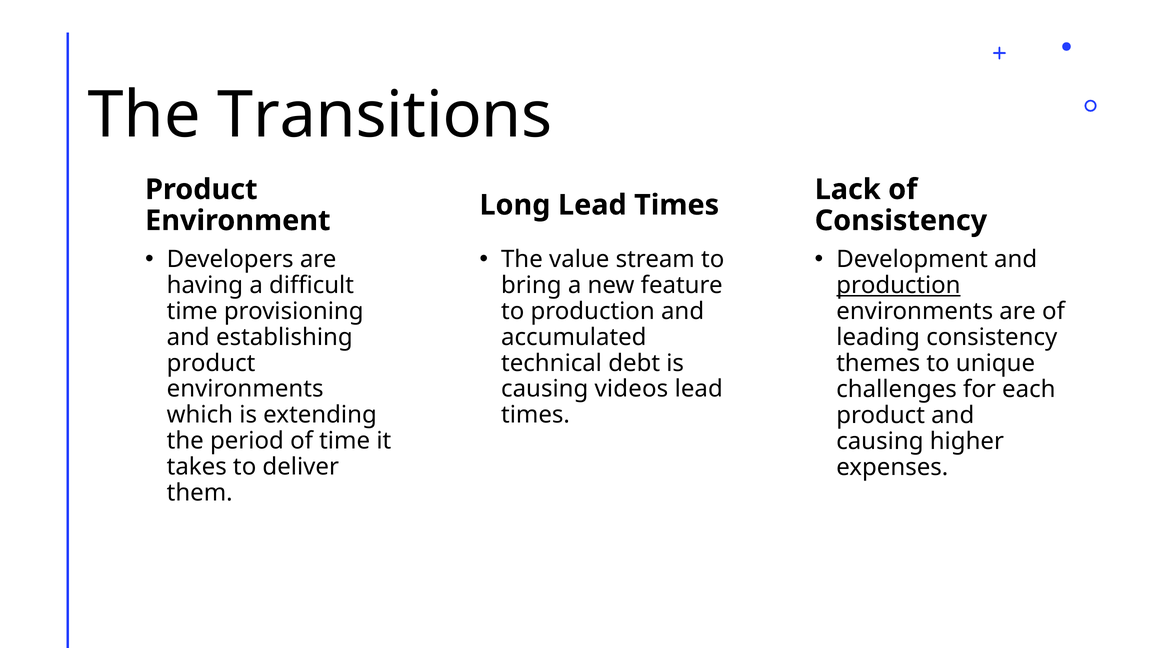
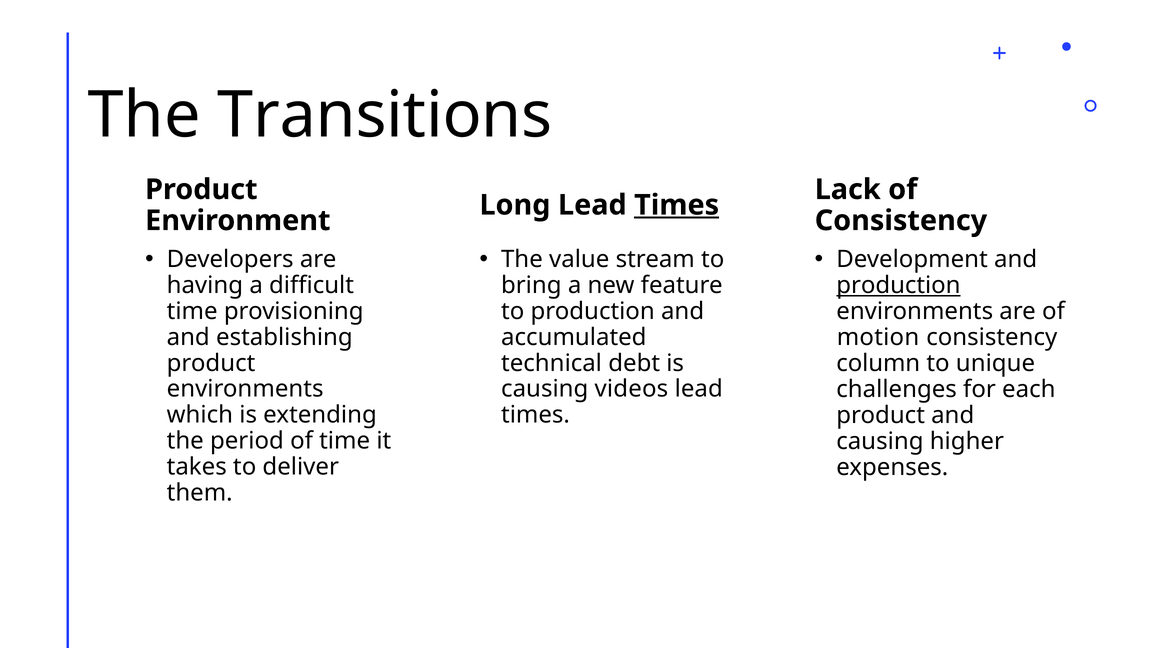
Times underline: none -> present (677, 205)
leading: leading -> motion (878, 337)
themes: themes -> column (878, 363)
